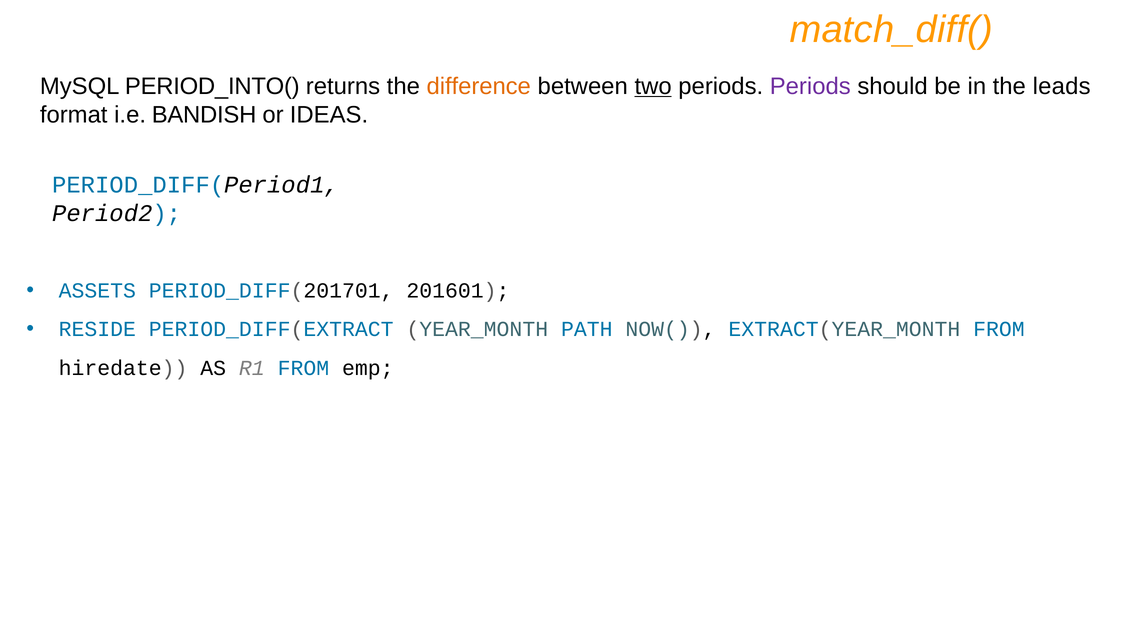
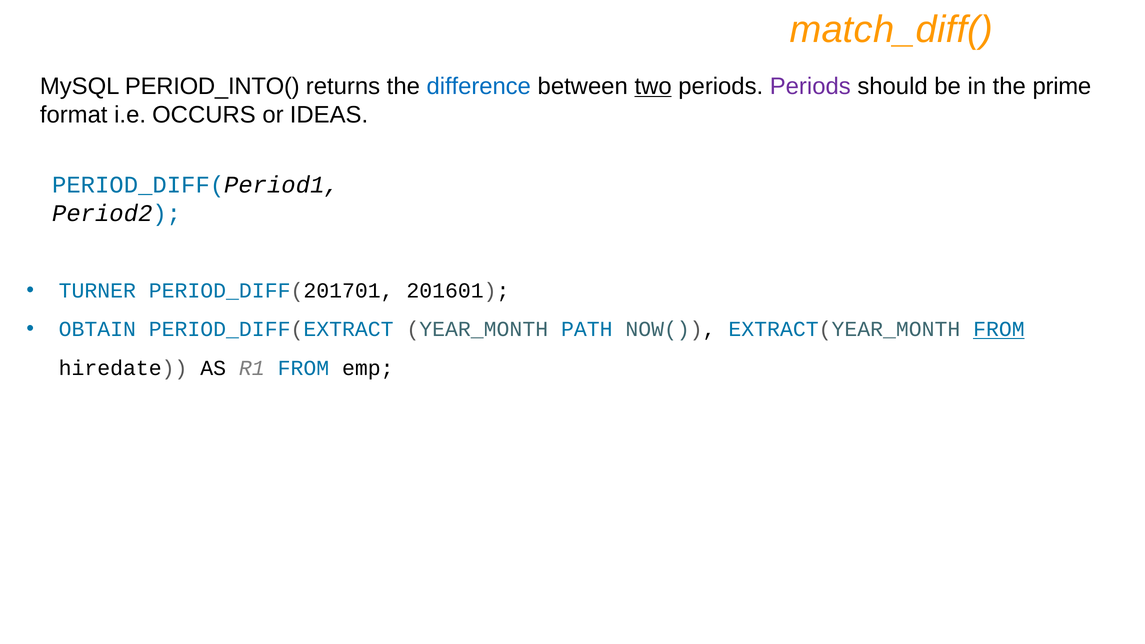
difference colour: orange -> blue (479, 86)
leads: leads -> prime (1062, 86)
BANDISH: BANDISH -> OCCURS (204, 115)
ASSETS: ASSETS -> TURNER (97, 291)
RESIDE: RESIDE -> OBTAIN (97, 329)
FROM underline: none -> present (999, 329)
